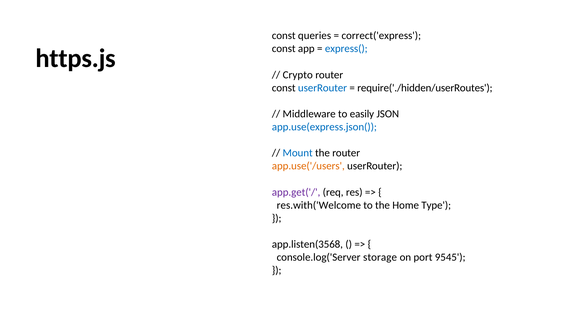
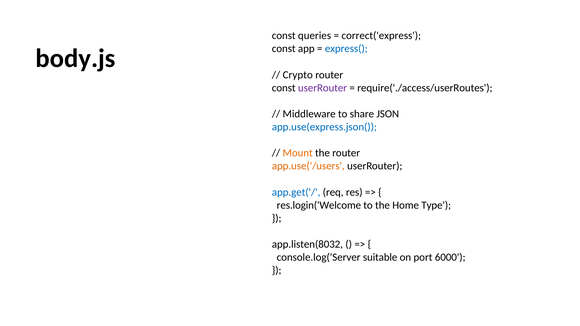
https.js: https.js -> body.js (76, 58)
userRouter colour: blue -> purple (323, 88)
require('./hidden/userRoutes: require('./hidden/userRoutes -> require('./access/userRoutes (425, 88)
easily: easily -> share (362, 114)
Mount colour: blue -> orange (298, 153)
app.get('/ colour: purple -> blue (296, 192)
res.with('Welcome: res.with('Welcome -> res.login('Welcome (319, 205)
app.listen(3568: app.listen(3568 -> app.listen(8032 (307, 244)
storage: storage -> suitable (380, 258)
9545: 9545 -> 6000 (450, 258)
